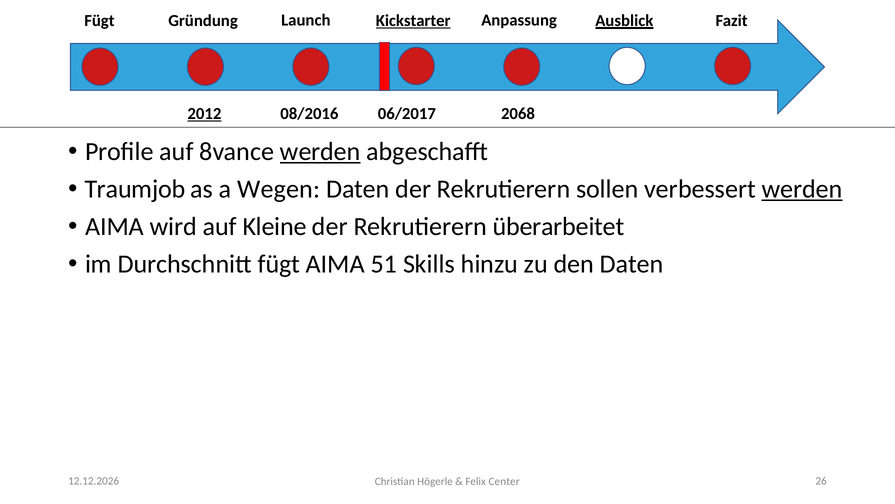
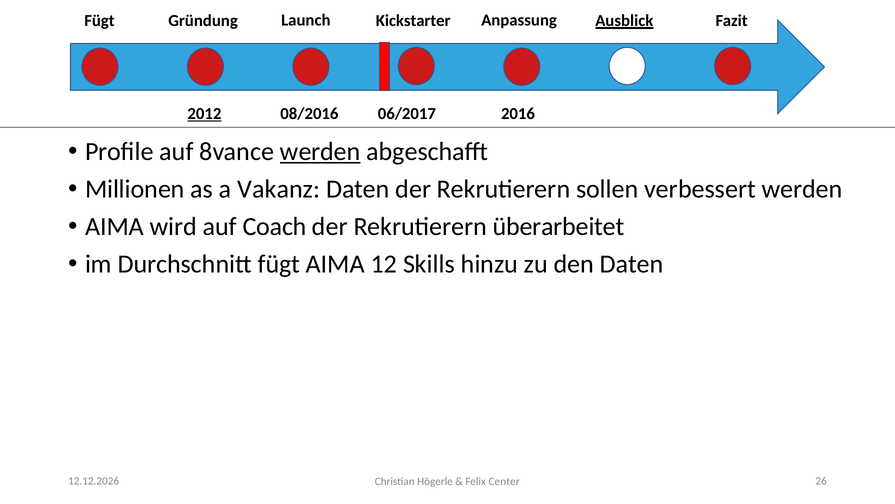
Kickstarter underline: present -> none (413, 21)
2068: 2068 -> 2016 (518, 113)
Traumjob: Traumjob -> Millionen (135, 189)
Wegen: Wegen -> Vakanz (279, 189)
werden underline: present -> none (802, 189)
Kleine: Kleine -> Coach (275, 226)
51: 51 -> 12 (384, 264)
